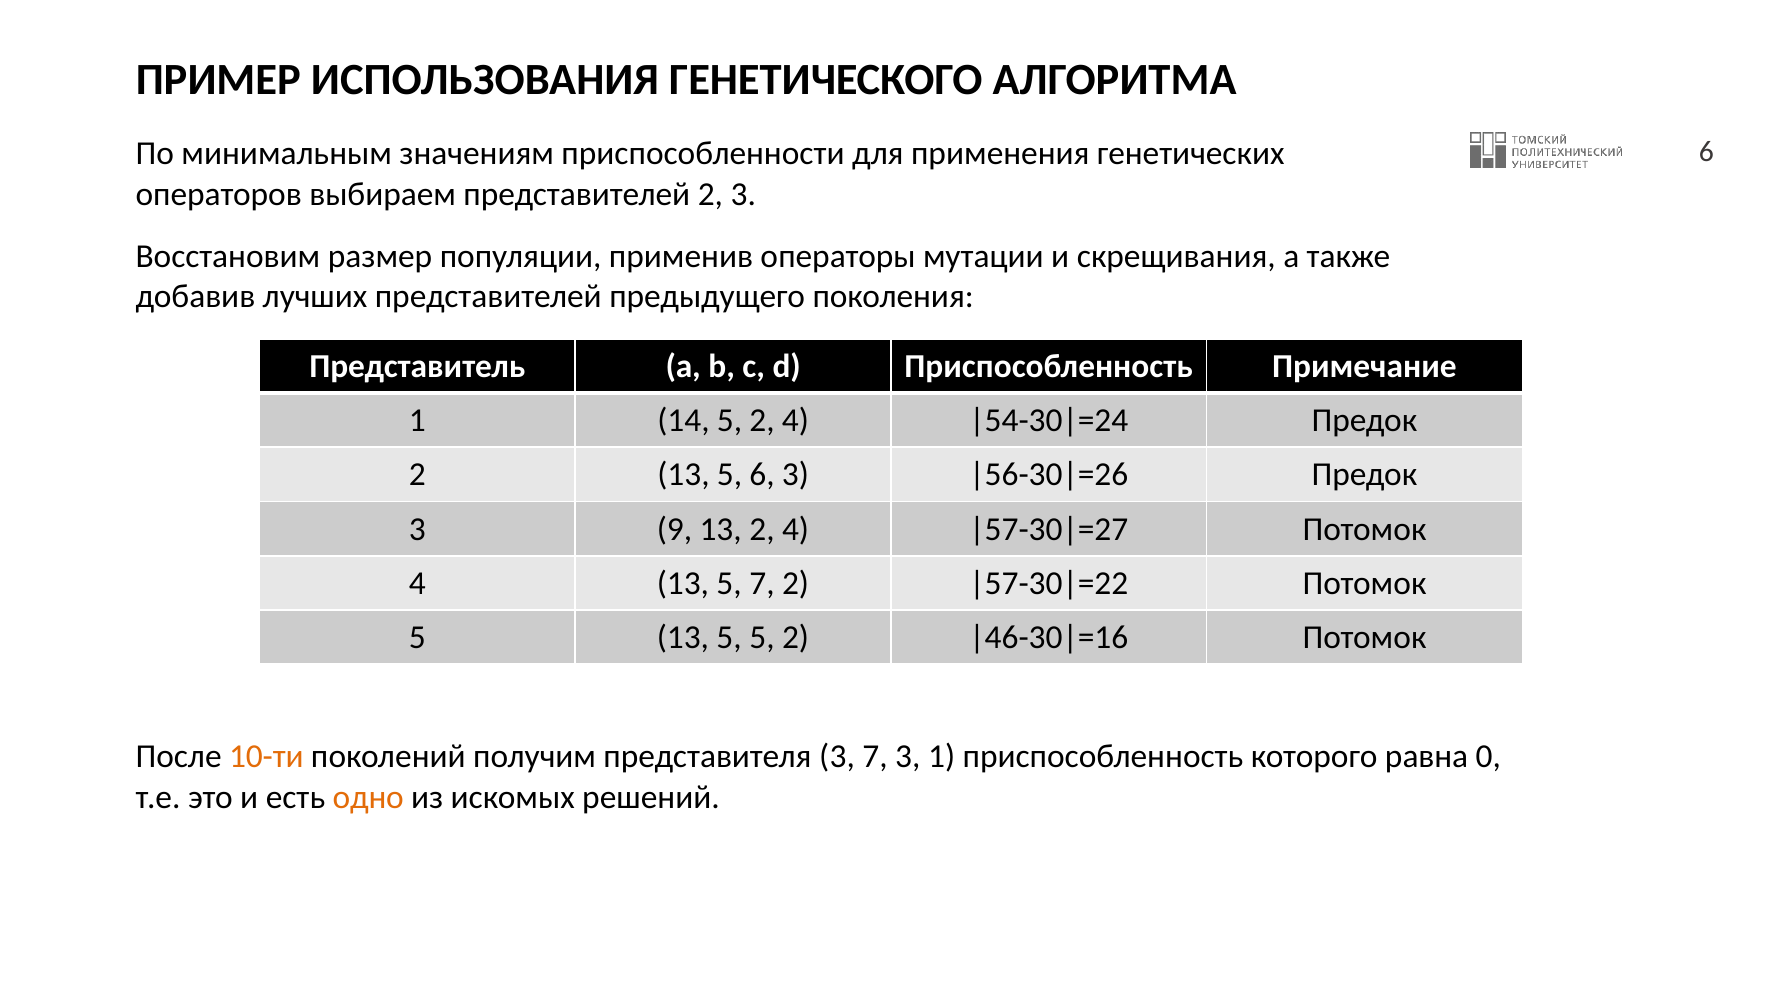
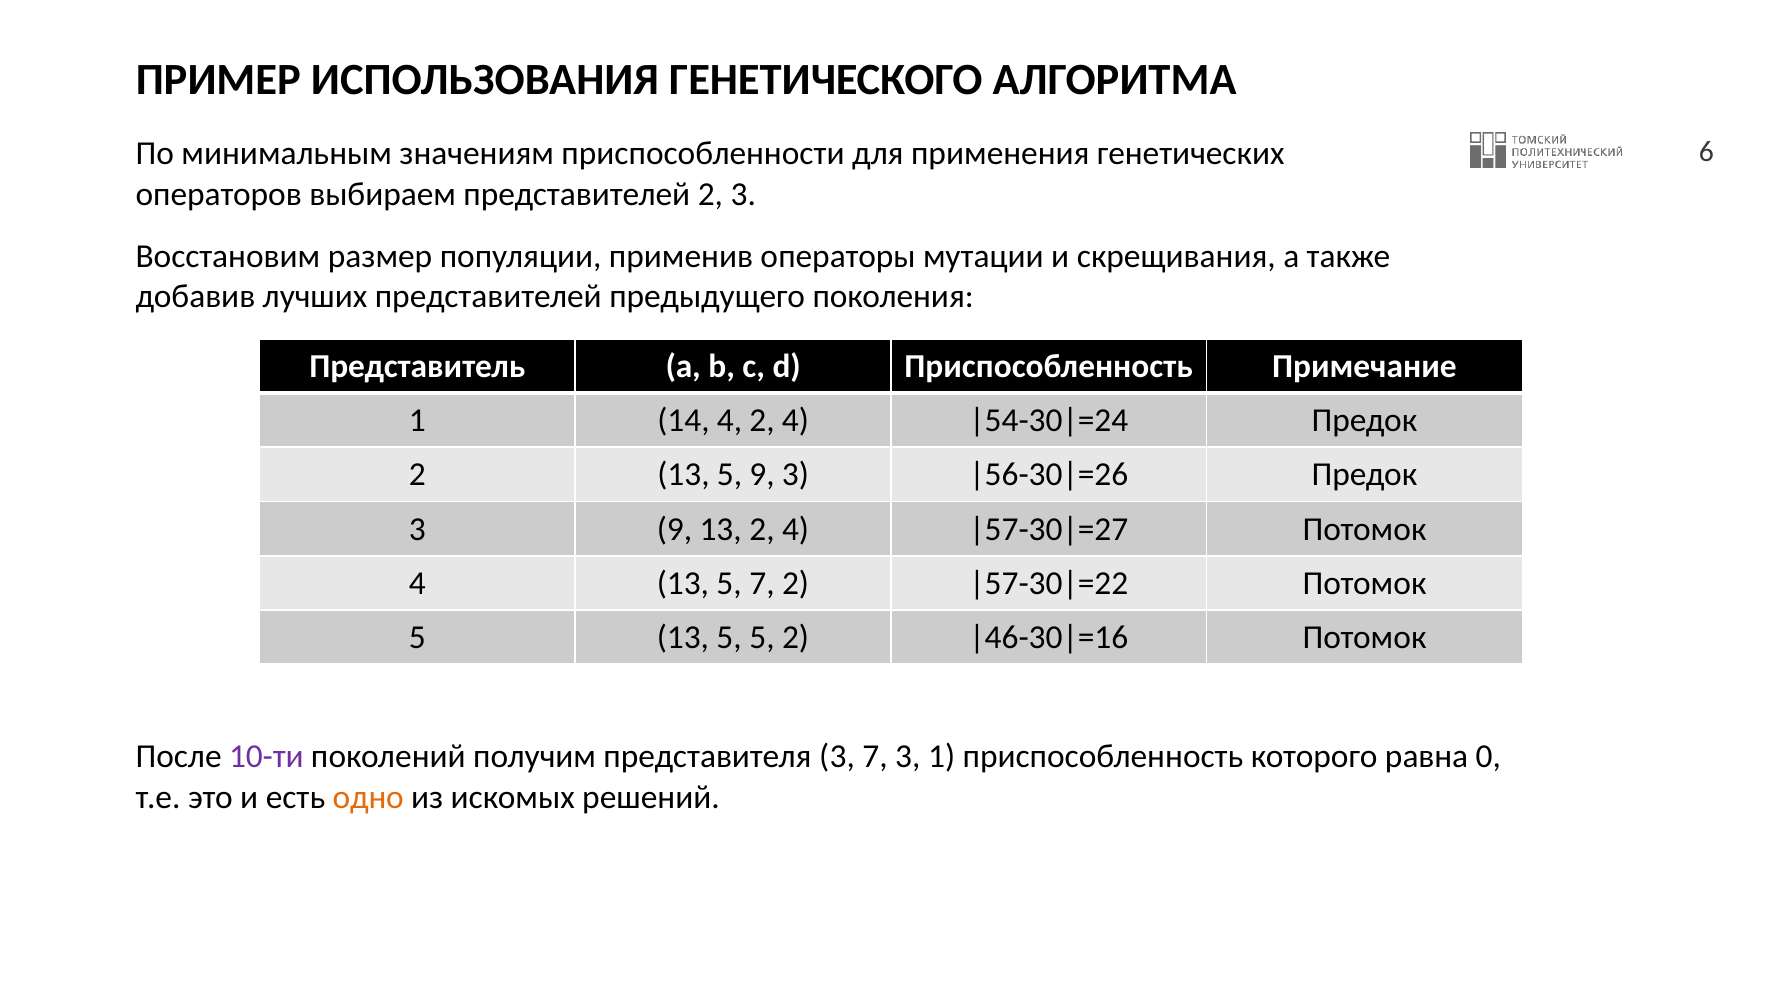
14 5: 5 -> 4 (730, 420)
5 6: 6 -> 9 (762, 474)
10-ти colour: orange -> purple (266, 756)
